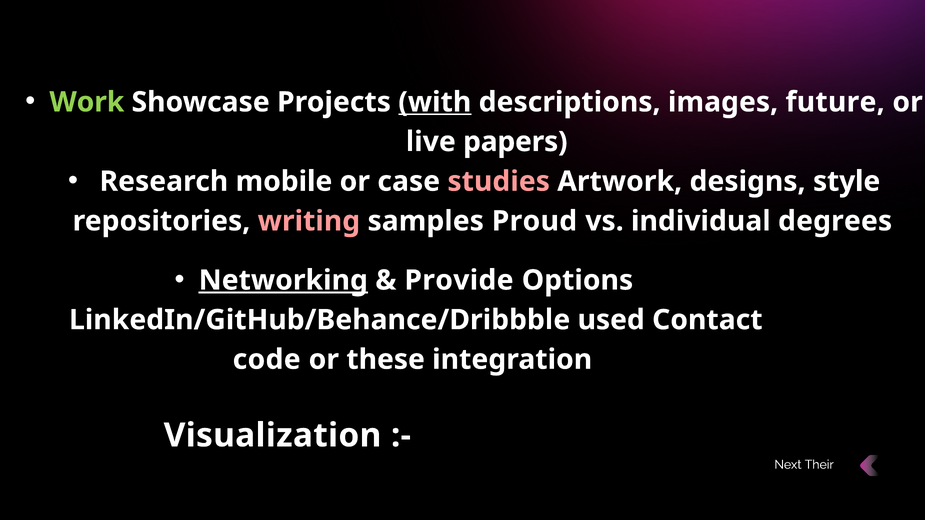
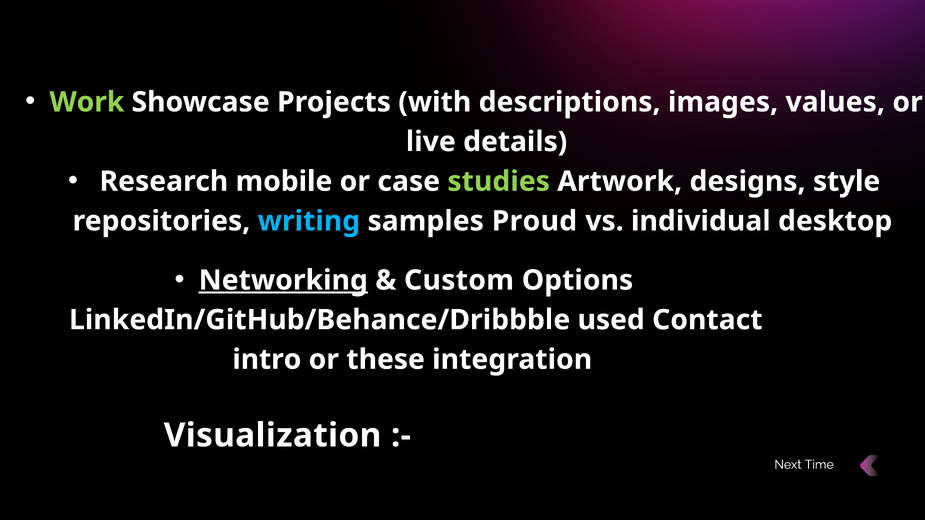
with underline: present -> none (435, 102)
future: future -> values (835, 102)
papers: papers -> details (515, 142)
studies colour: pink -> light green (499, 182)
writing colour: pink -> light blue (309, 221)
degrees: degrees -> desktop (835, 221)
Provide: Provide -> Custom (459, 280)
code: code -> intro (267, 360)
Their: Their -> Time (819, 465)
